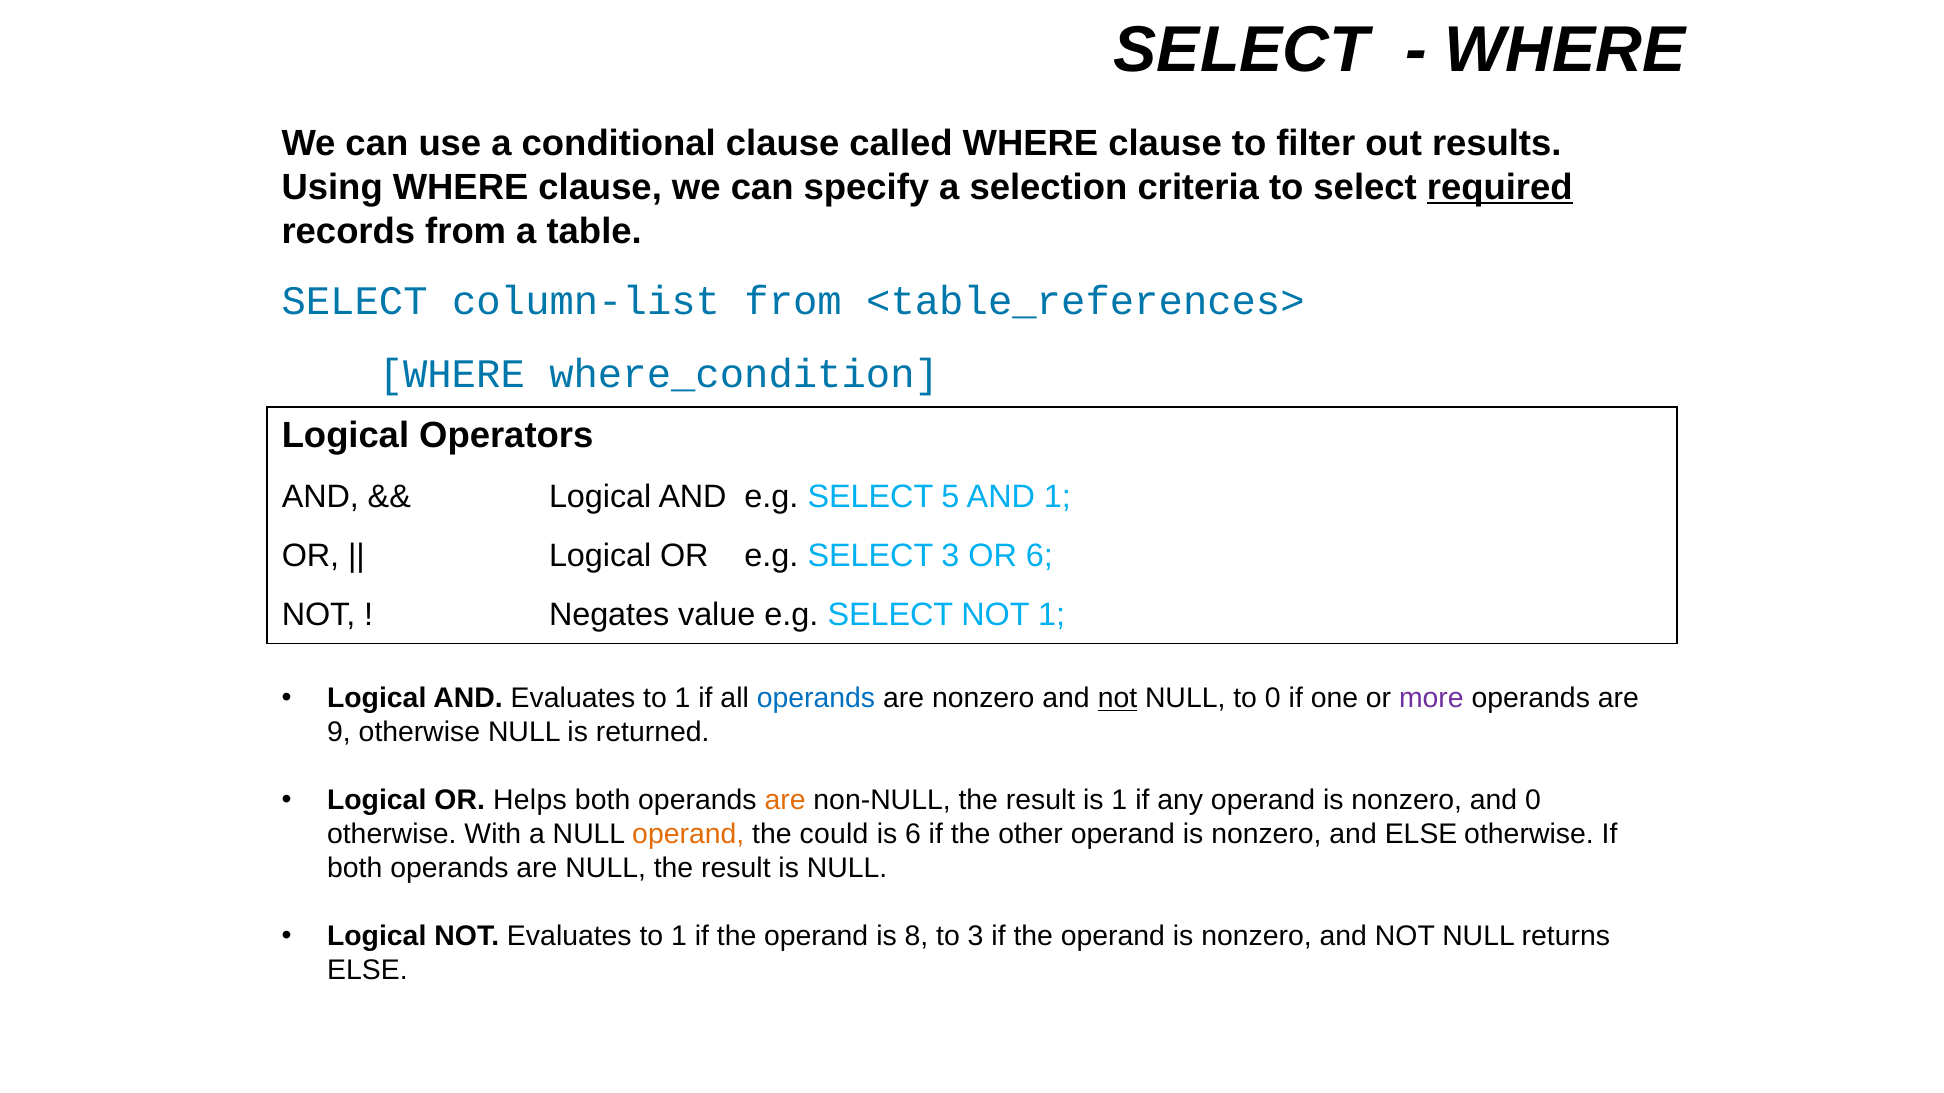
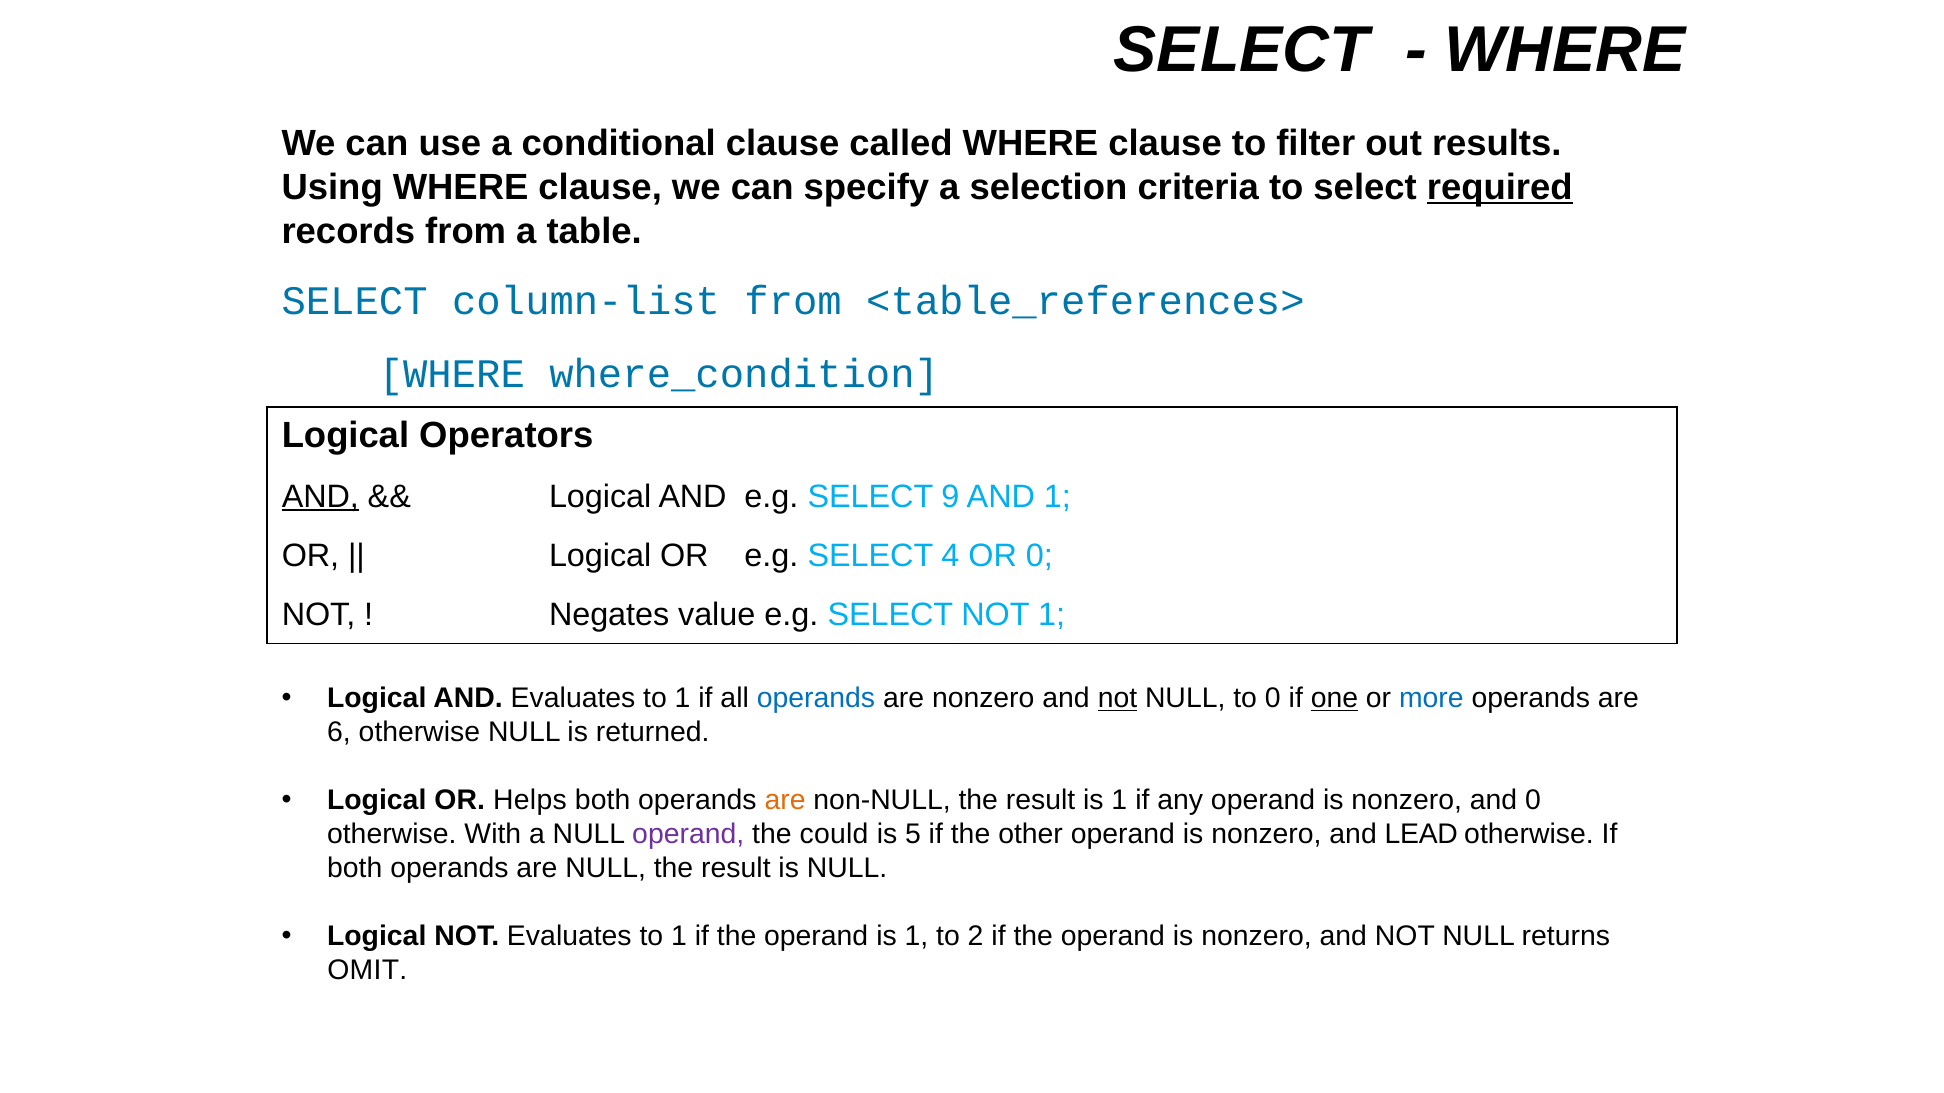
AND underline: none -> present (320, 497)
5: 5 -> 9 (950, 497)
SELECT 3: 3 -> 4 (950, 556)
OR 6: 6 -> 0 (1039, 556)
one underline: none -> present (1334, 699)
more colour: purple -> blue (1431, 699)
9: 9 -> 6 (339, 733)
operand colour: orange -> purple (688, 835)
is 6: 6 -> 5 (913, 835)
and ELSE: ELSE -> LEAD (1421, 835)
operand is 8: 8 -> 1 (916, 937)
to 3: 3 -> 2 (976, 937)
ELSE: ELSE -> OMIT (367, 971)
